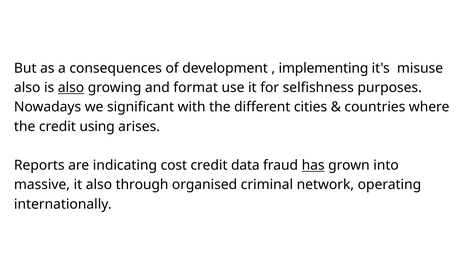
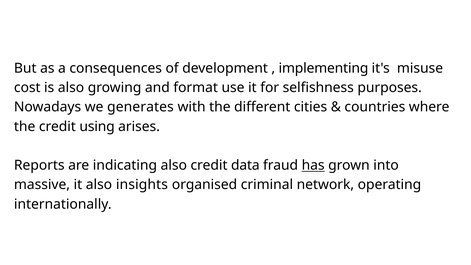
also: also -> cost (27, 88)
also underline: present -> none (71, 88)
significant: significant -> generates (140, 107)
indicating cost: cost -> also (174, 165)
through: through -> insights (142, 185)
